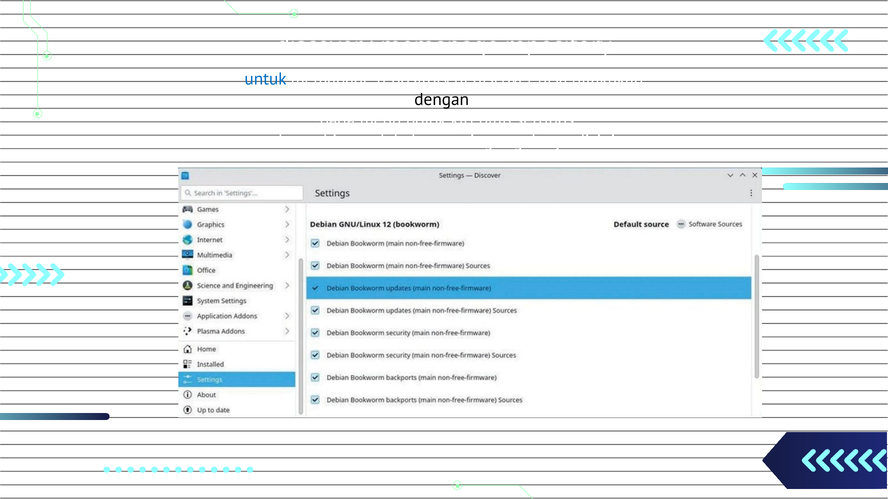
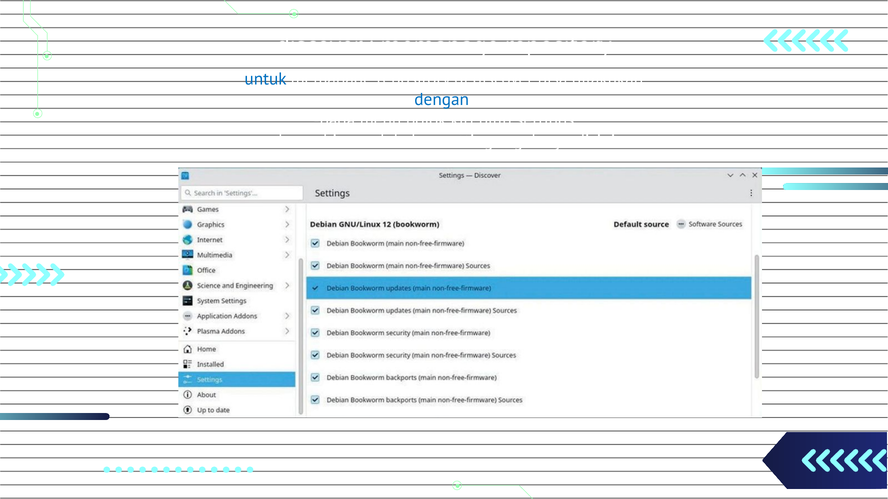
dengan colour: black -> blue (442, 100)
